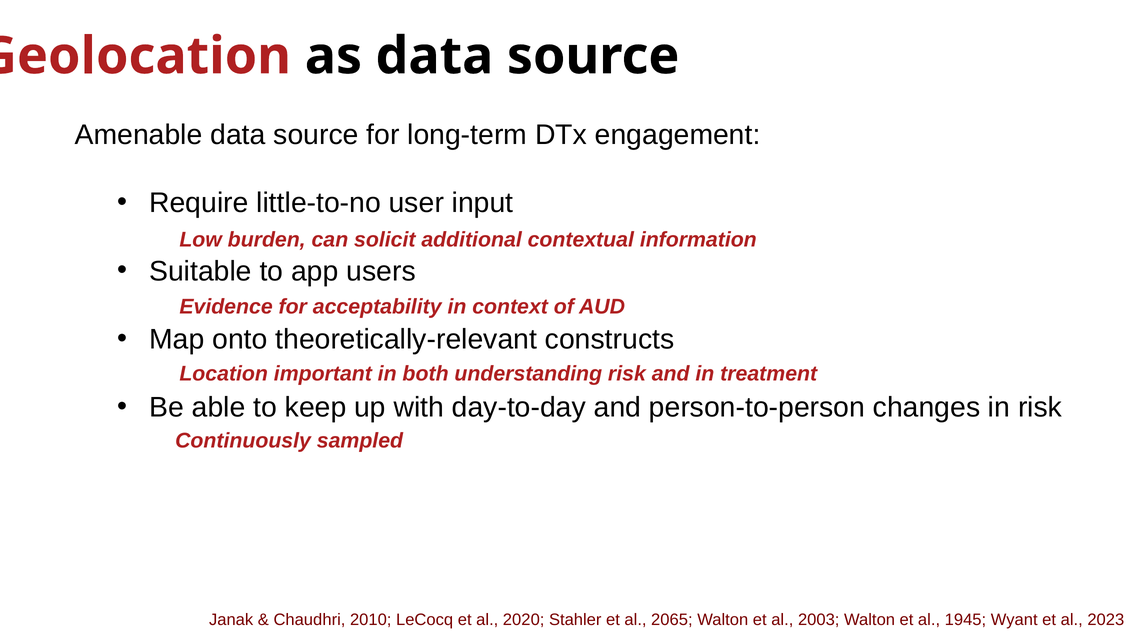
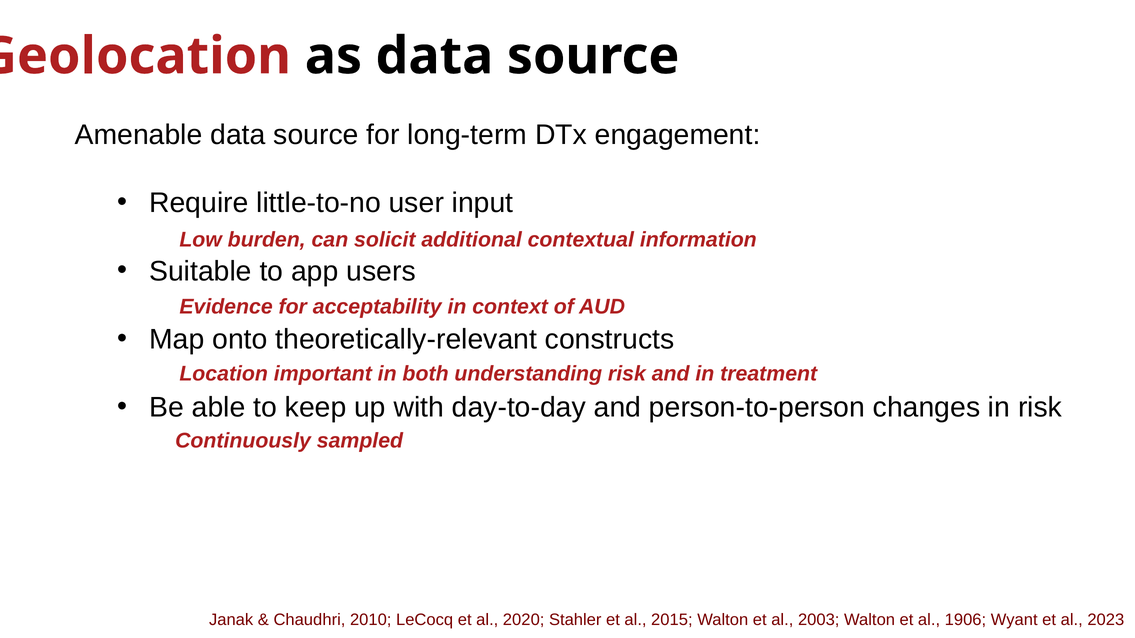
2065: 2065 -> 2015 (672, 620)
1945: 1945 -> 1906 (965, 620)
